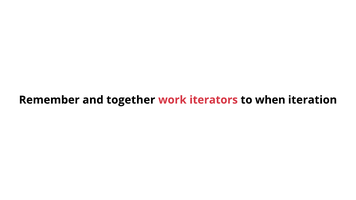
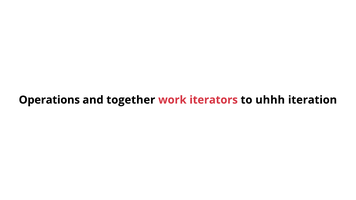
Remember: Remember -> Operations (49, 100)
when: when -> uhhh (270, 100)
